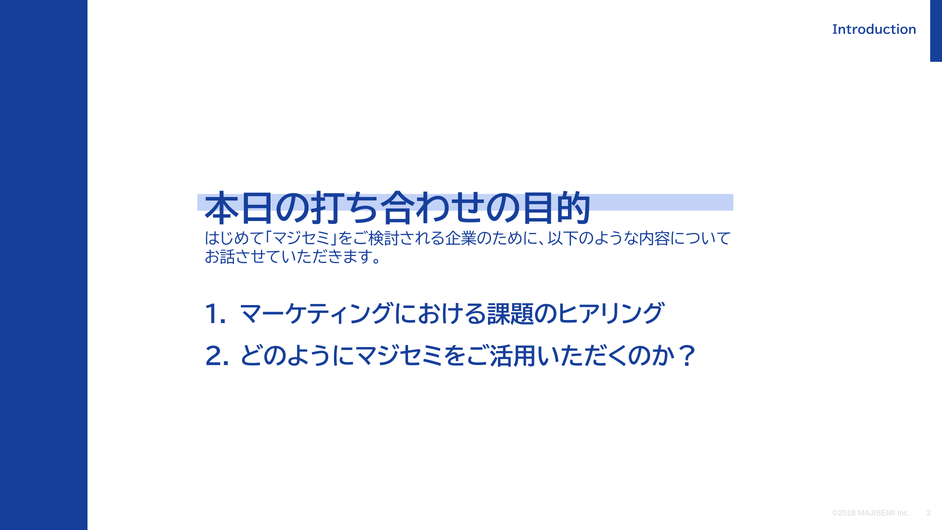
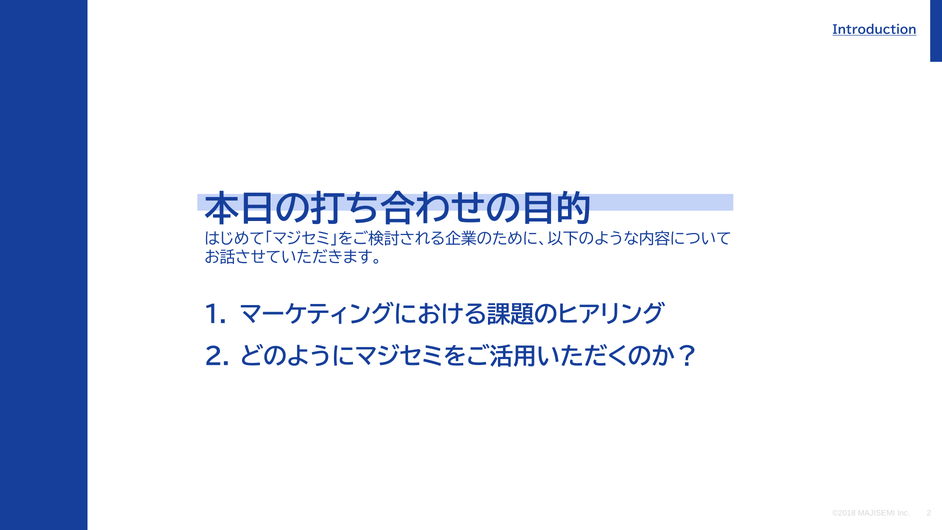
Introduction underline: none -> present (875, 30)
